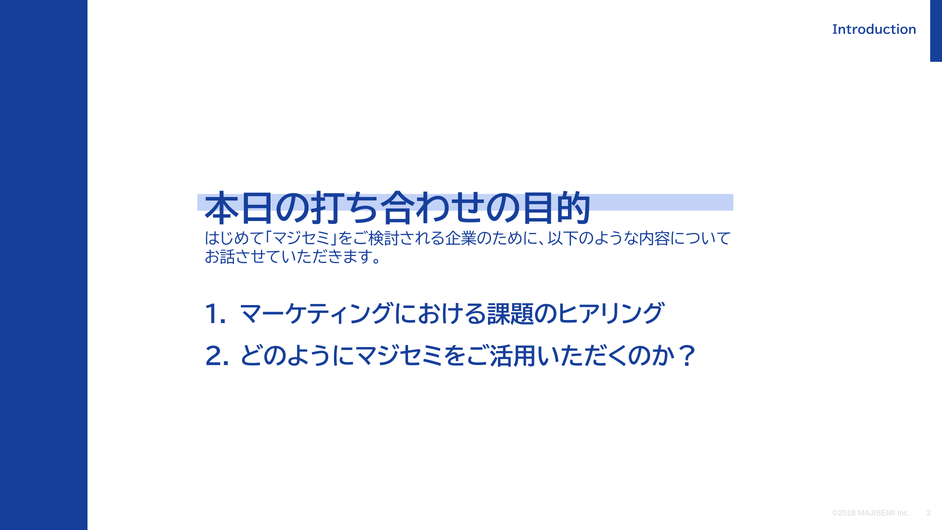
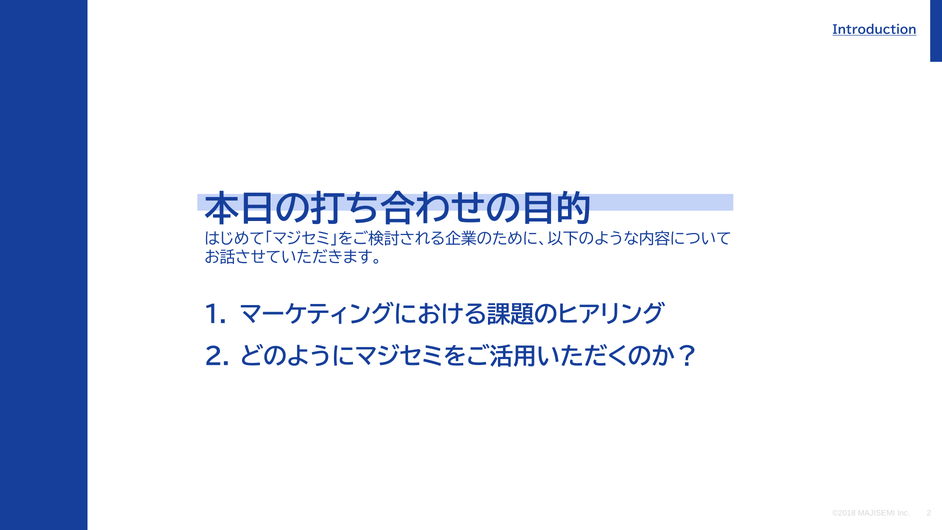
Introduction underline: none -> present (875, 30)
